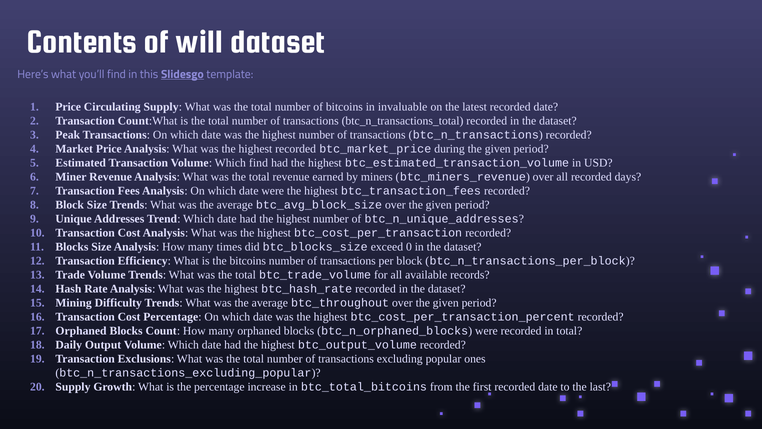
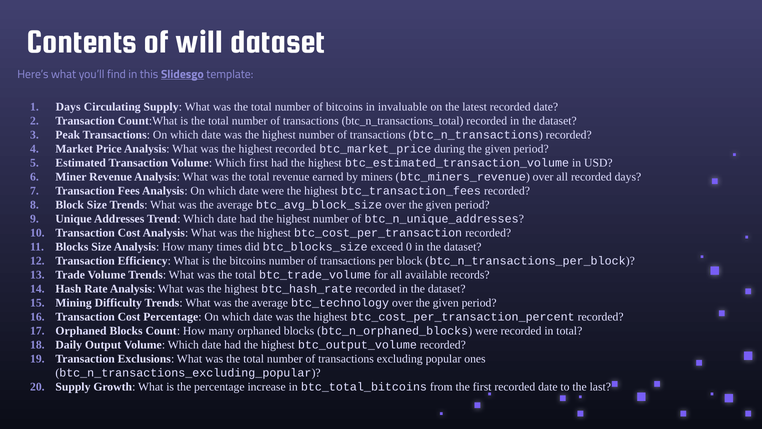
Price: Price -> Days (68, 107)
Which find: find -> first (258, 163)
btc_throughout: btc_throughout -> btc_technology (340, 302)
